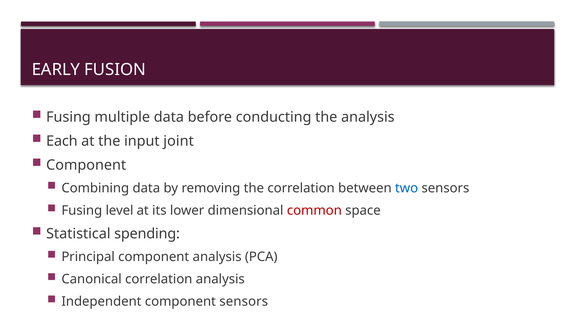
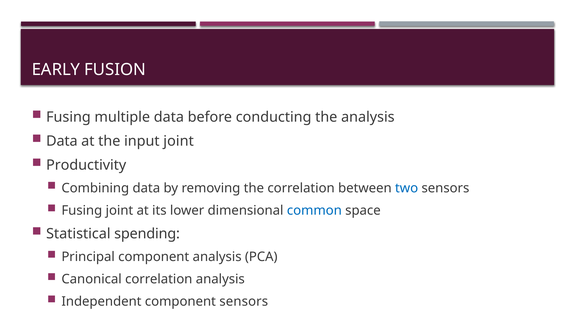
Each: Each -> Data (62, 141)
Component: Component -> Productivity (86, 165)
Fusing level: level -> joint (119, 211)
common colour: red -> blue (314, 211)
